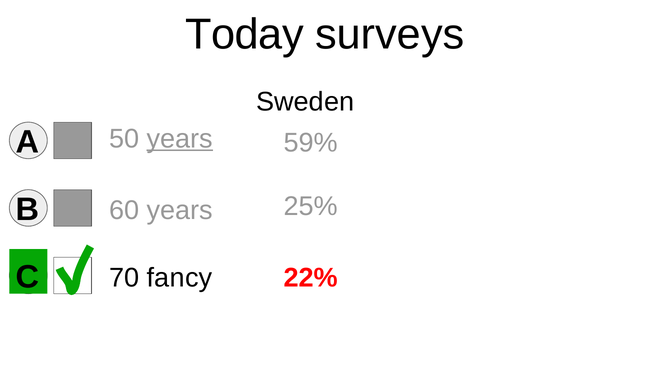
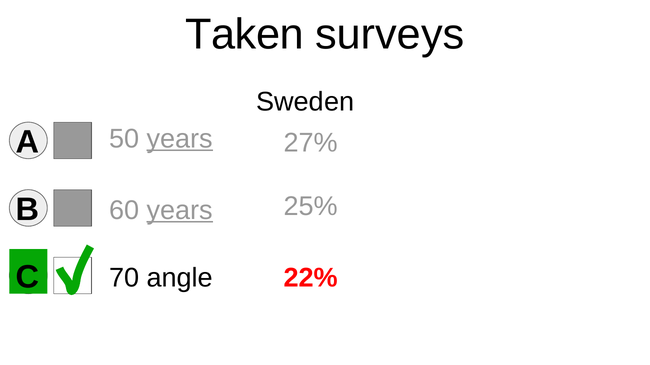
Today: Today -> Taken (244, 35)
59%: 59% -> 27% (311, 143)
years underline: none -> present (180, 211)
fancy: fancy -> angle (180, 278)
